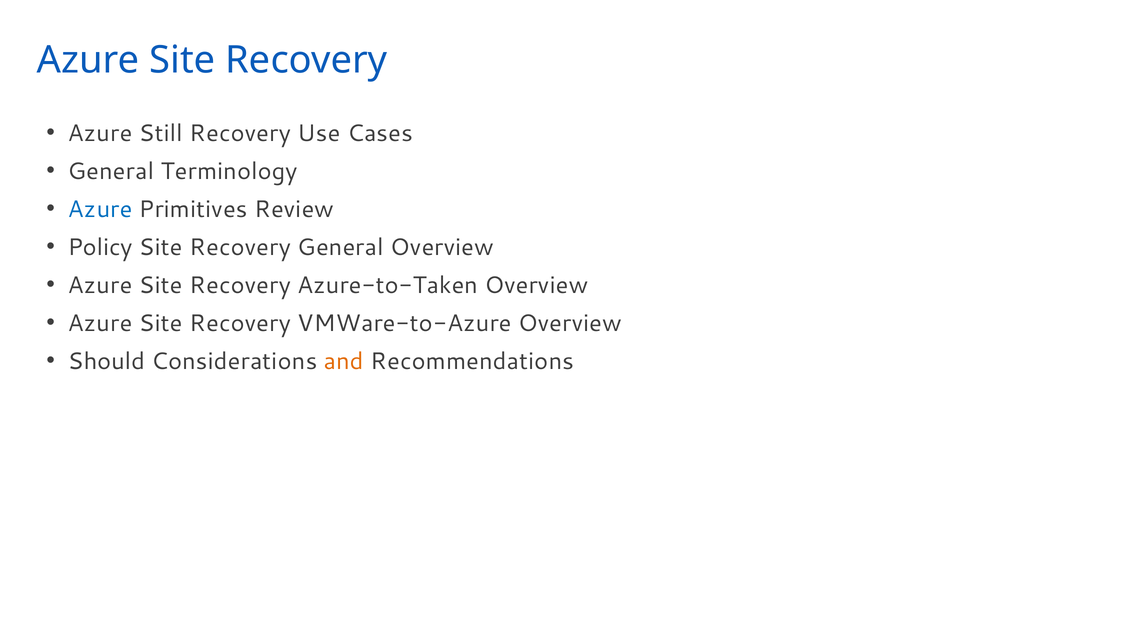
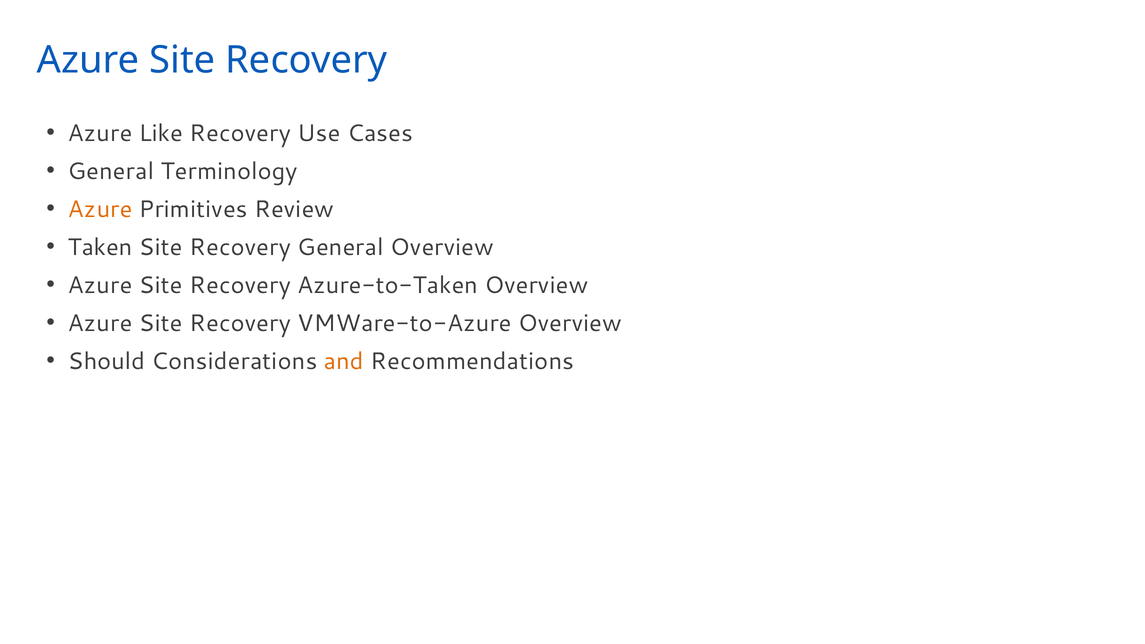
Still: Still -> Like (161, 133)
Azure colour: blue -> orange (100, 209)
Policy: Policy -> Taken (100, 247)
